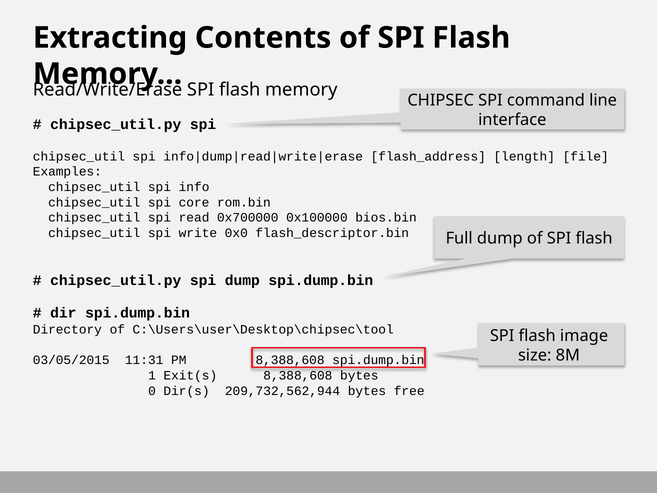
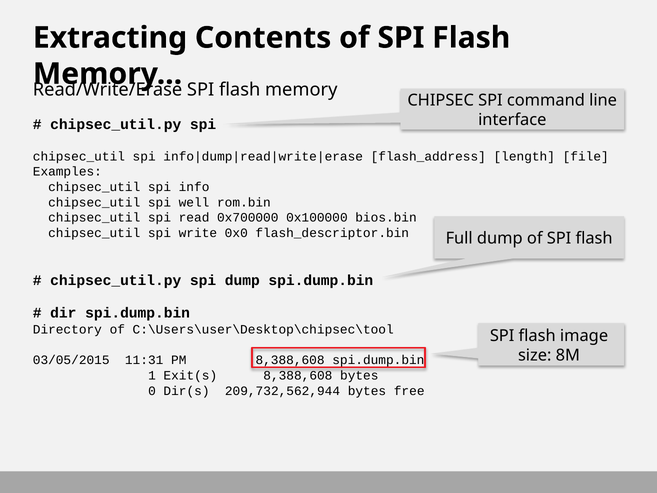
core: core -> well (194, 202)
